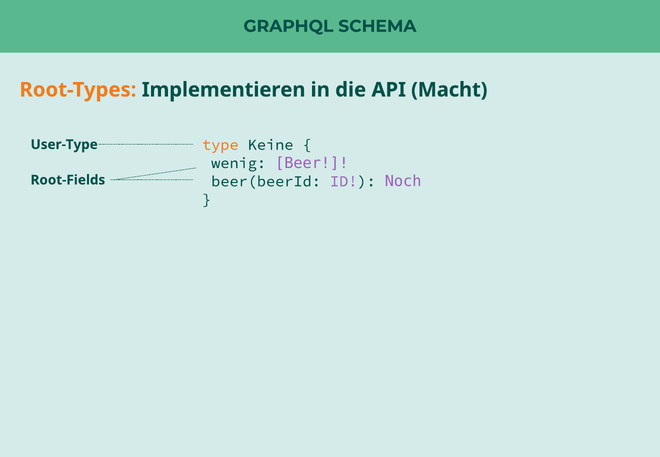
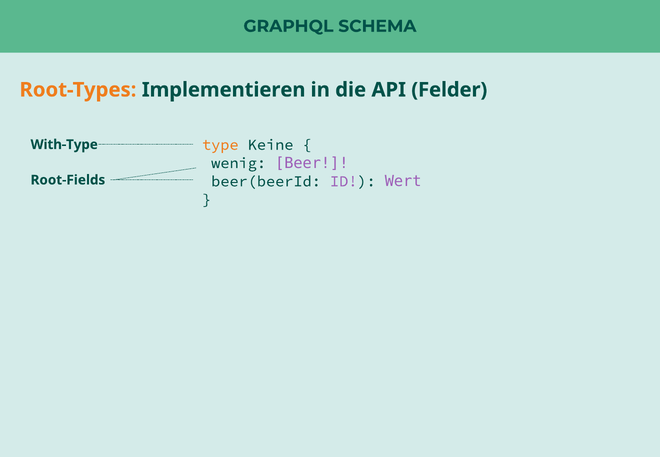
Macht: Macht -> Felder (449, 90)
User-Type: User-Type -> With-Type (64, 145)
Noch: Noch -> Wert (403, 181)
